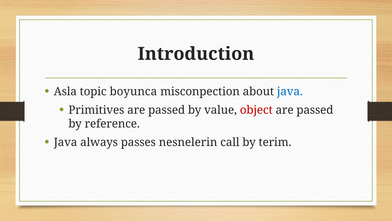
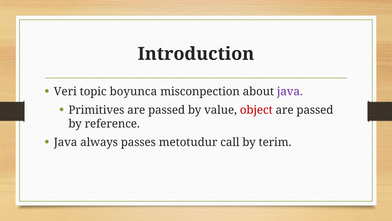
Asla: Asla -> Veri (65, 91)
java colour: blue -> purple (290, 91)
nesnelerin: nesnelerin -> metotudur (188, 142)
